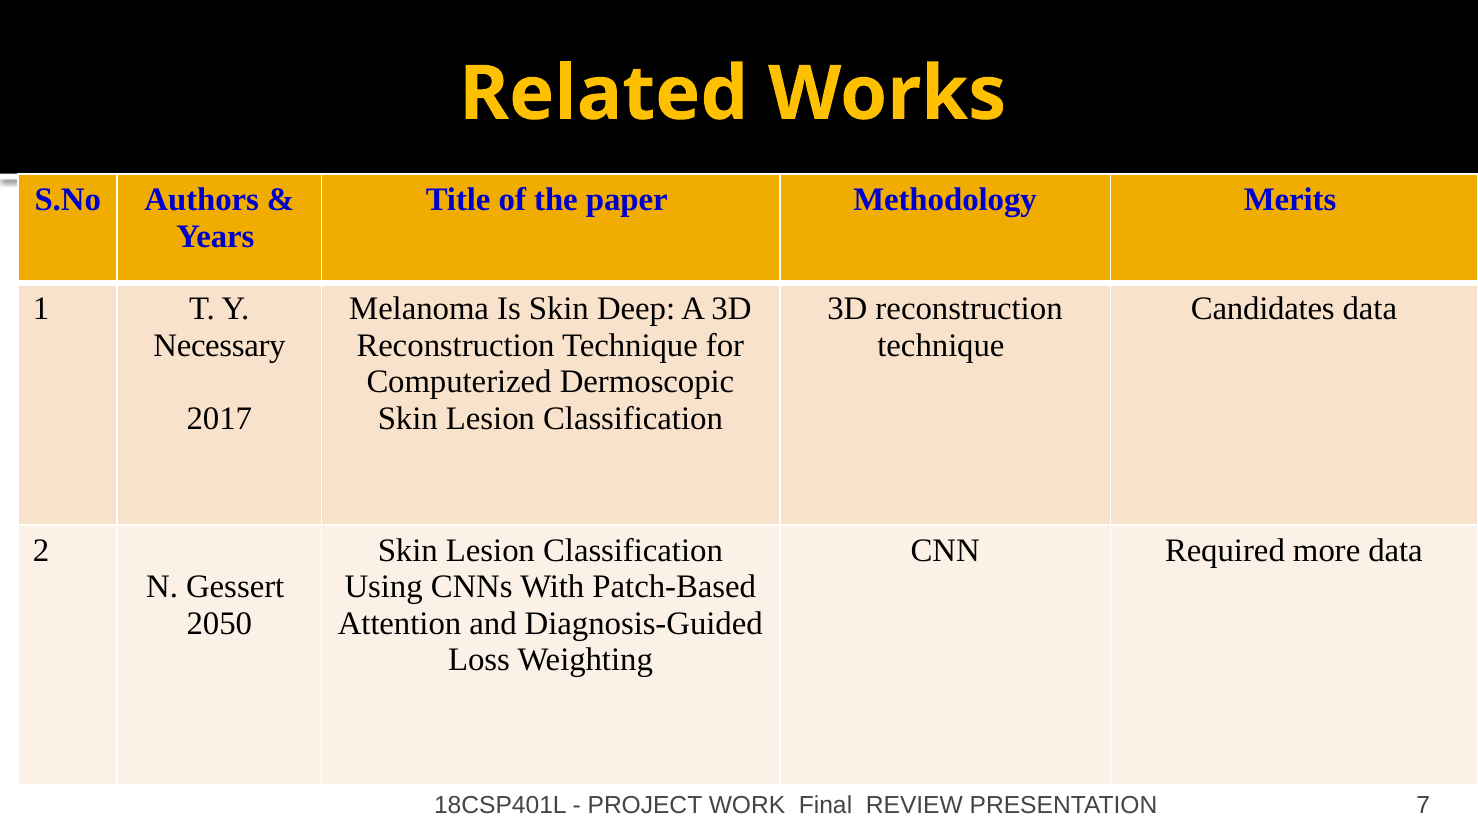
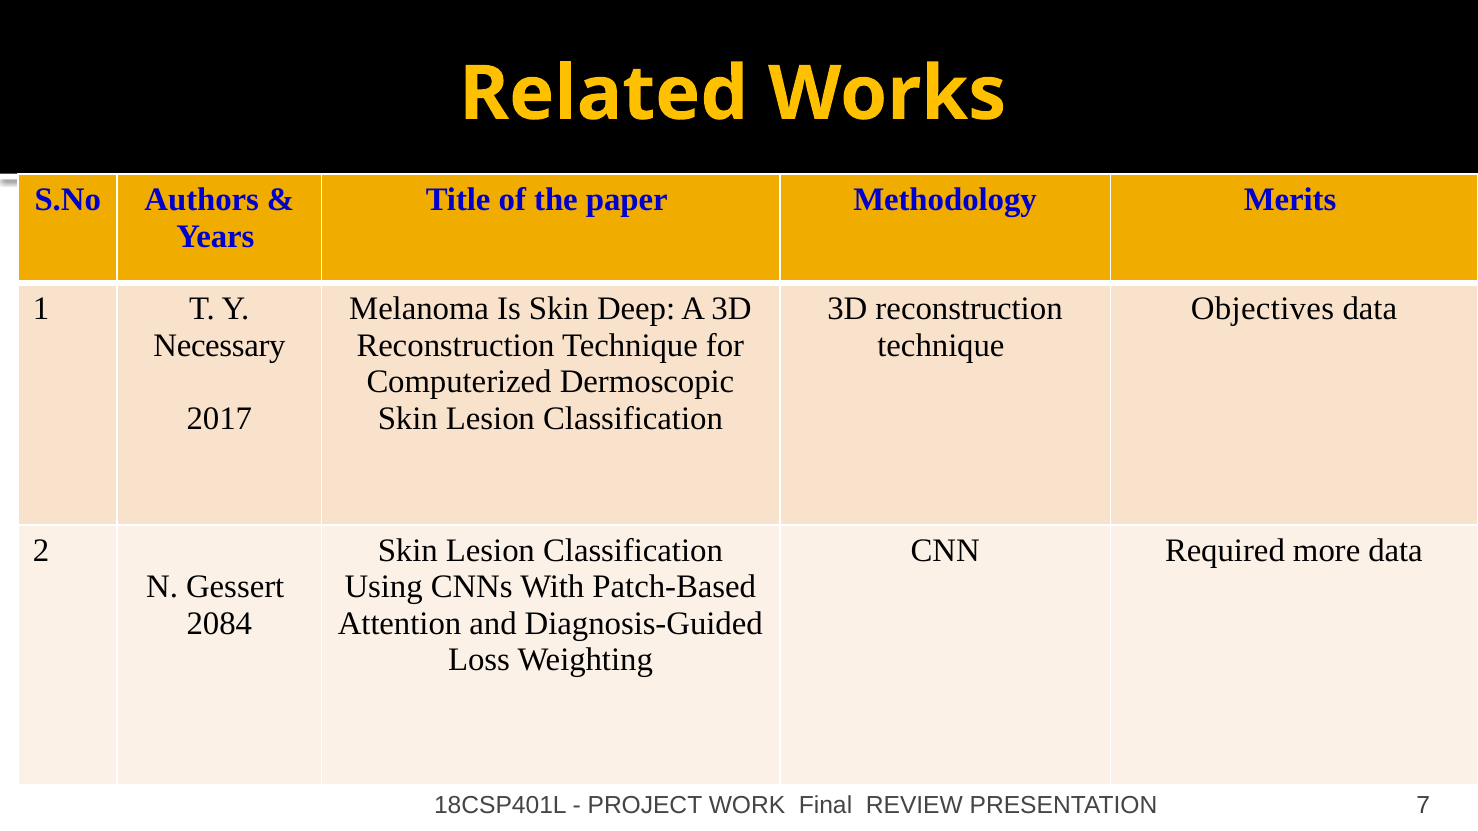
Candidates: Candidates -> Objectives (1262, 309)
2050: 2050 -> 2084 (219, 624)
